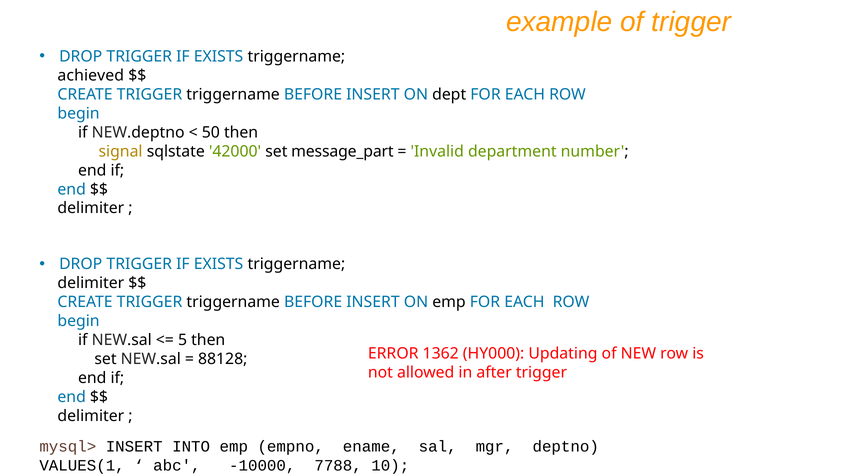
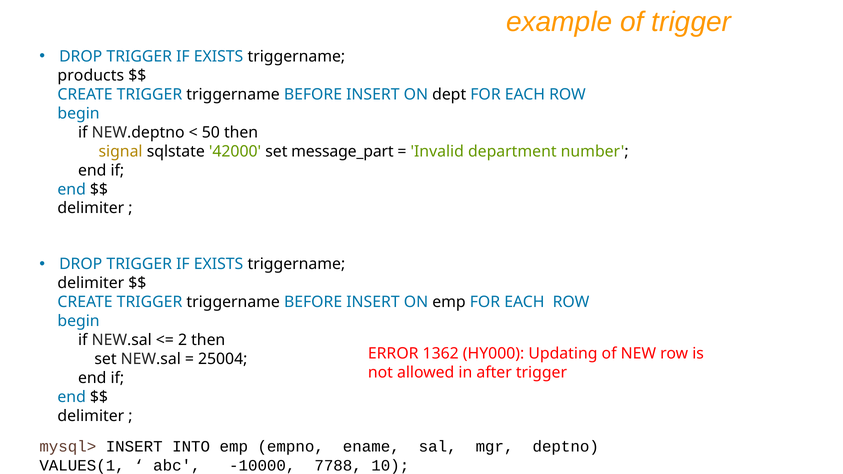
achieved: achieved -> products (91, 76)
5: 5 -> 2 (183, 340)
88128: 88128 -> 25004 (223, 359)
